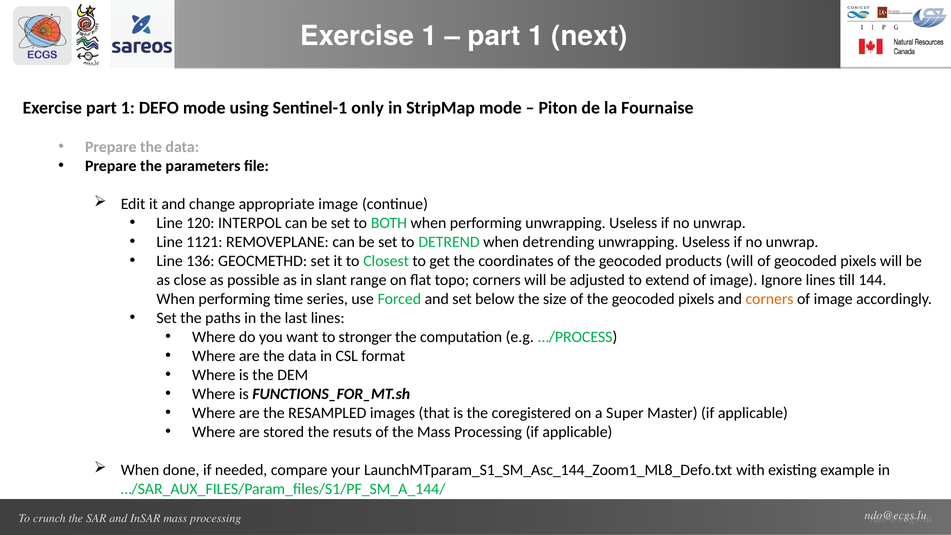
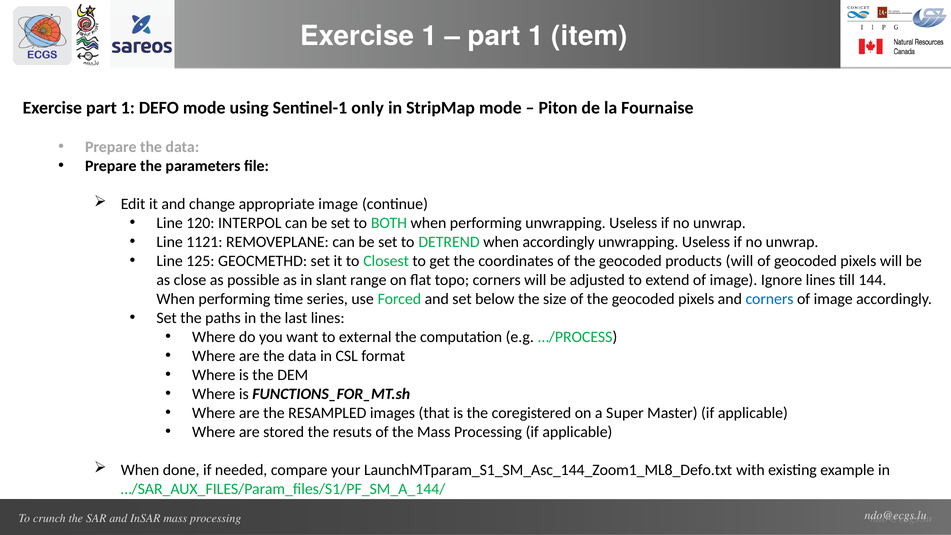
next: next -> item (590, 36)
when detrending: detrending -> accordingly (559, 242)
136: 136 -> 125 (200, 261)
corners colour: orange -> blue (770, 299)
stronger: stronger -> external (365, 337)
